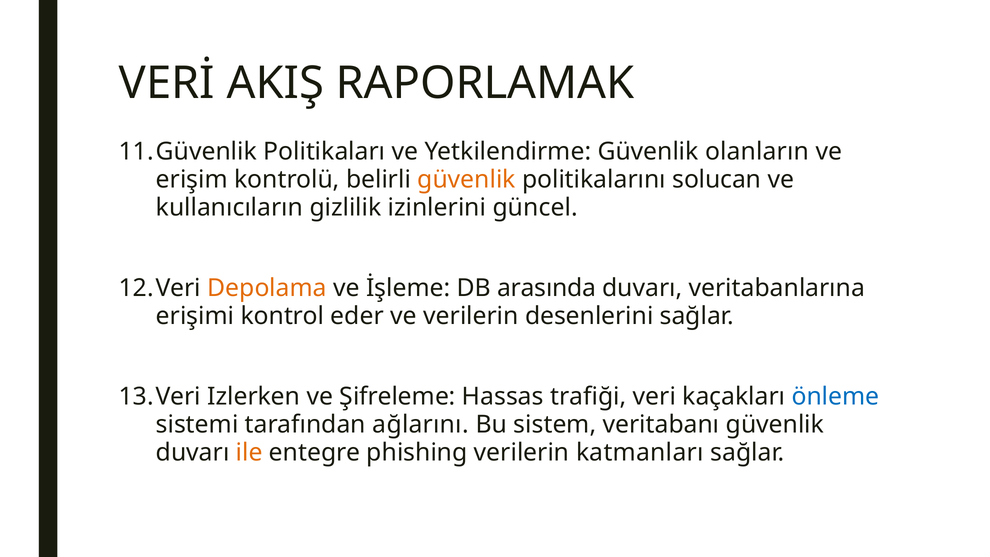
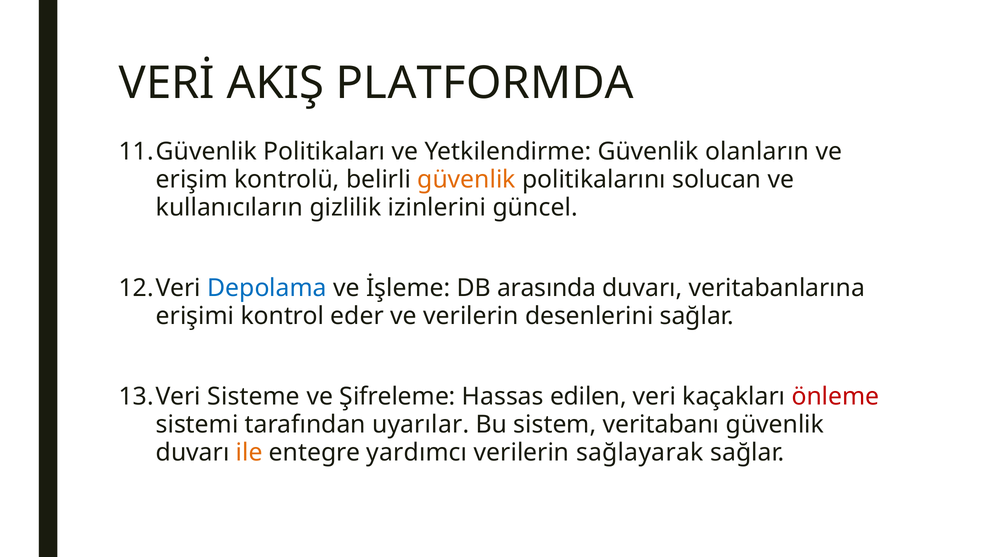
RAPORLAMAK: RAPORLAMAK -> PLATFORMDA (485, 83)
Depolama colour: orange -> blue (267, 288)
Izlerken: Izlerken -> Sisteme (254, 397)
trafiği: trafiği -> edilen (588, 397)
önleme colour: blue -> red (836, 397)
ağlarını: ağlarını -> uyarılar (421, 424)
phishing: phishing -> yardımcı (417, 452)
katmanları: katmanları -> sağlayarak (640, 452)
